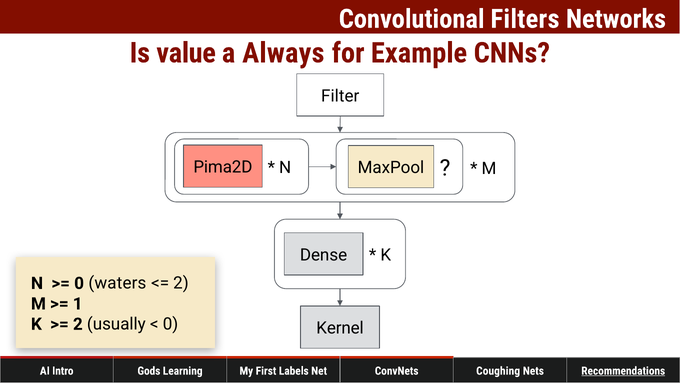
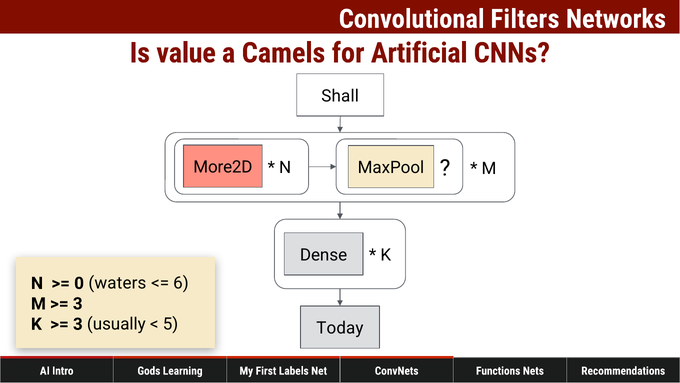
Always: Always -> Camels (284, 53)
Example: Example -> Artificial (419, 53)
Filter: Filter -> Shall (340, 96)
Pima2D: Pima2D -> More2D (223, 167)
2: 2 -> 6 (181, 283)
1: 1 -> 3 (78, 303)
2: 2 -> 3 (78, 324)
0: 0 -> 5 (171, 324)
Kernel: Kernel -> Today (340, 328)
Coughing: Coughing -> Functions (498, 370)
Recommendations underline: present -> none (623, 370)
